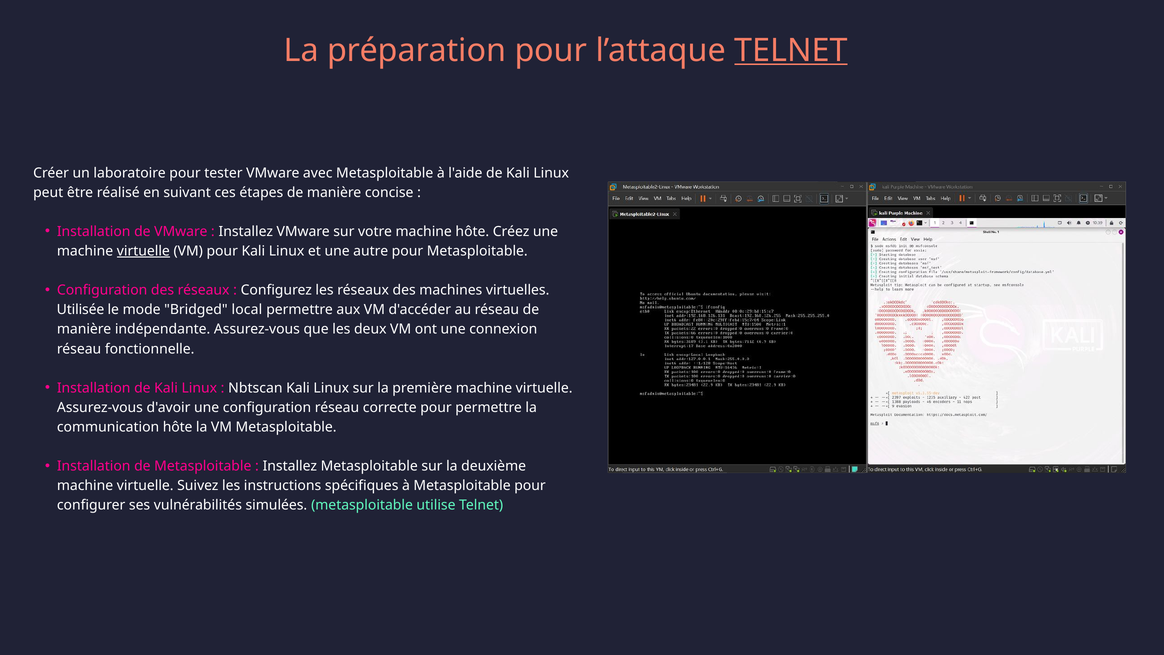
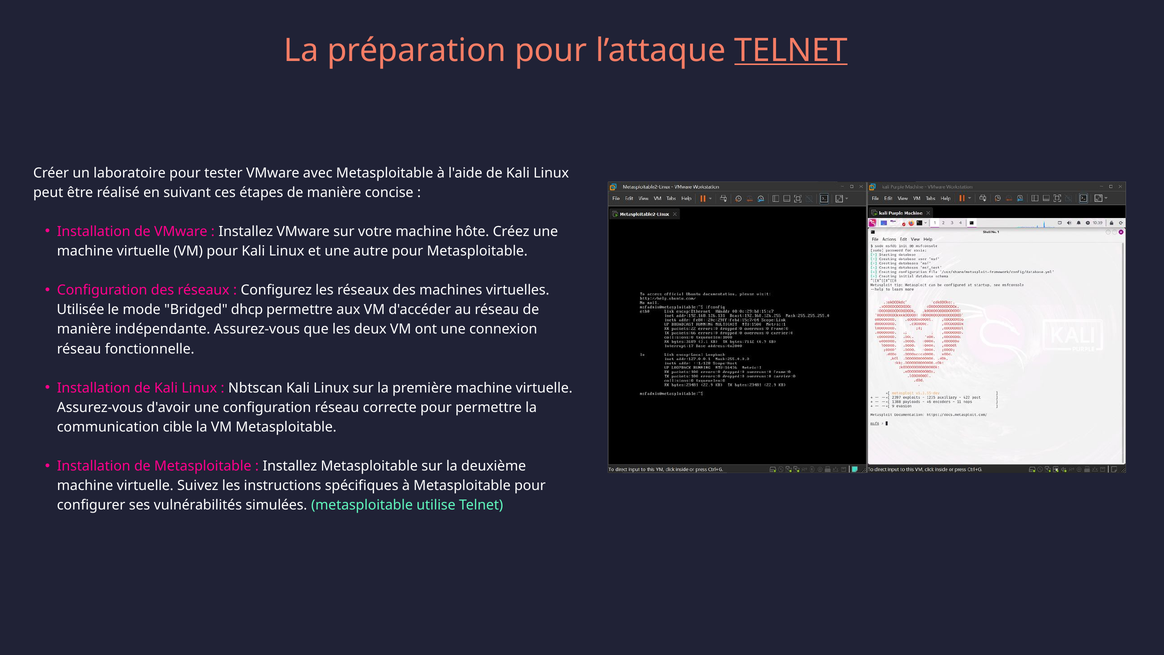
virtuelle underline: present -> none (143, 251)
local: local -> dhcp (247, 310)
communication hôte: hôte -> cible (178, 427)
